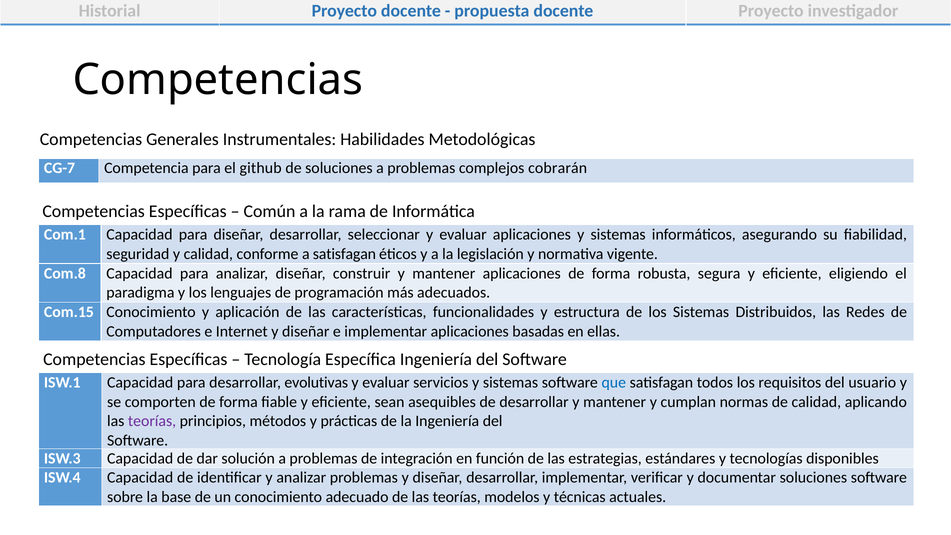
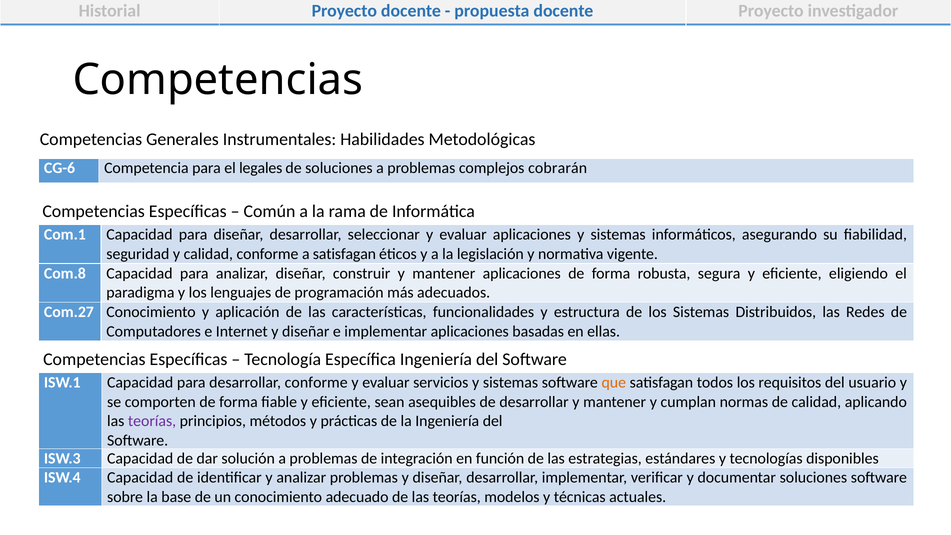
CG-7: CG-7 -> CG-6 (60, 168)
github: github -> legales (261, 168)
Com.15: Com.15 -> Com.27 (69, 312)
desarrollar evolutivas: evolutivas -> conforme (316, 382)
que colour: blue -> orange (614, 382)
